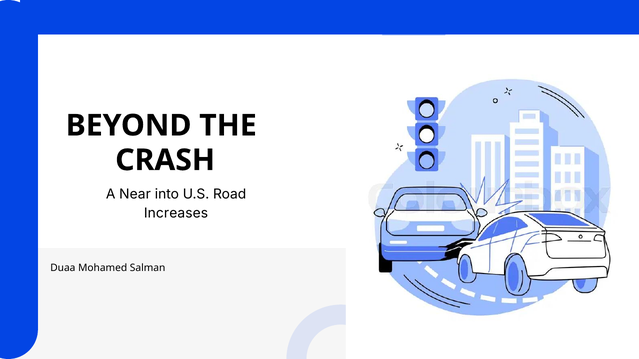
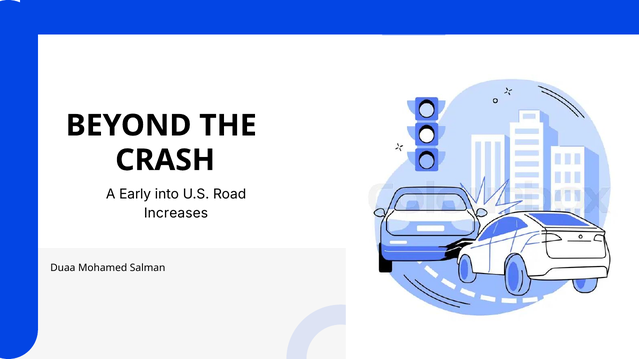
Near: Near -> Early (135, 194)
